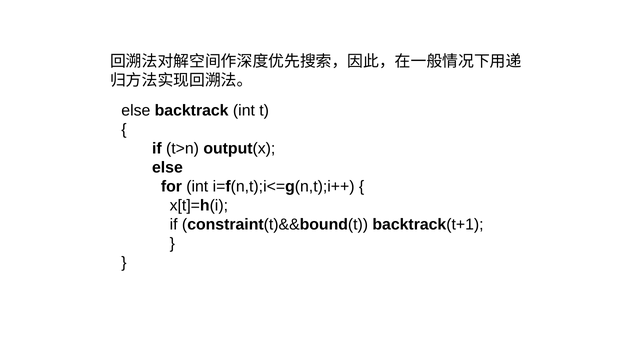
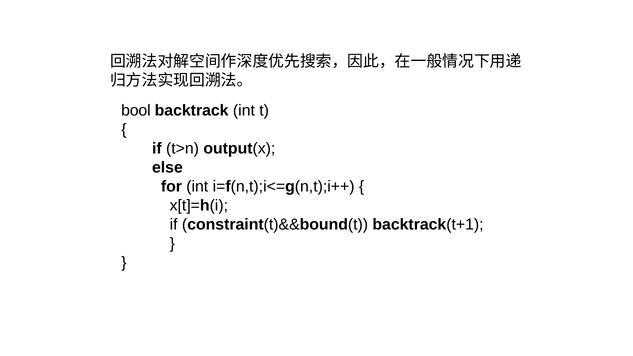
else: else -> bool (136, 110)
